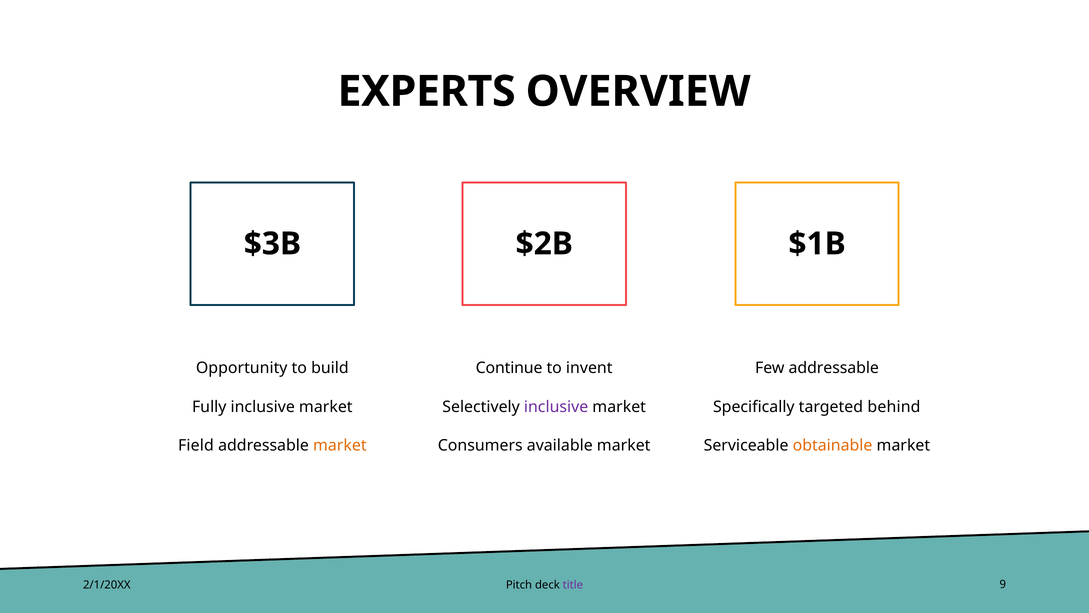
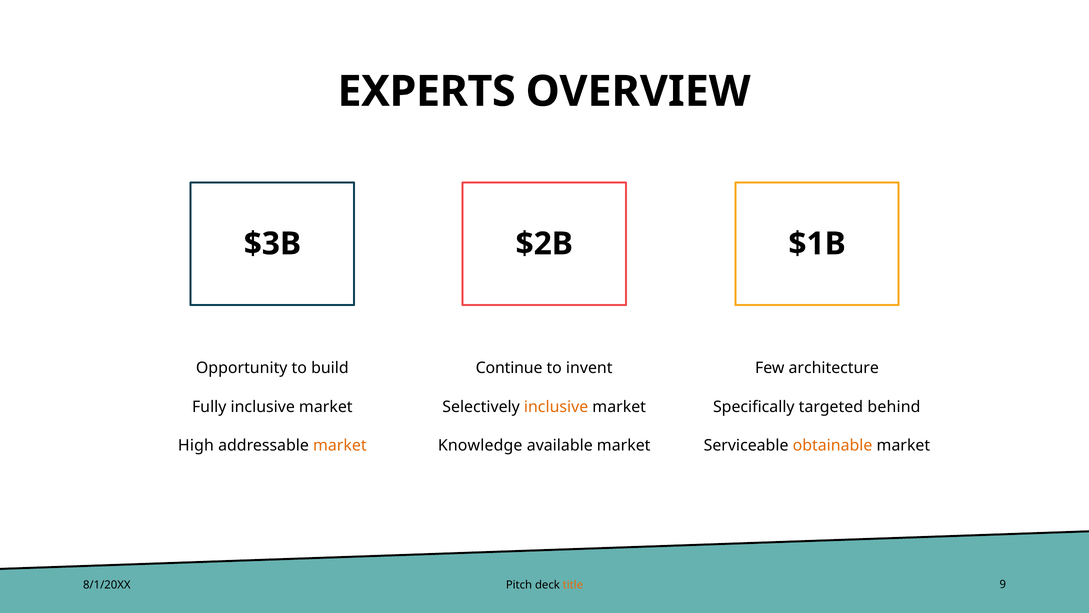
Few addressable: addressable -> architecture (834, 368)
inclusive colour: purple -> orange (556, 406)
Field: Field -> High (196, 445)
Consumers: Consumers -> Knowledge (480, 445)
2/1/20XX: 2/1/20XX -> 8/1/20XX (107, 585)
title colour: purple -> orange (573, 585)
